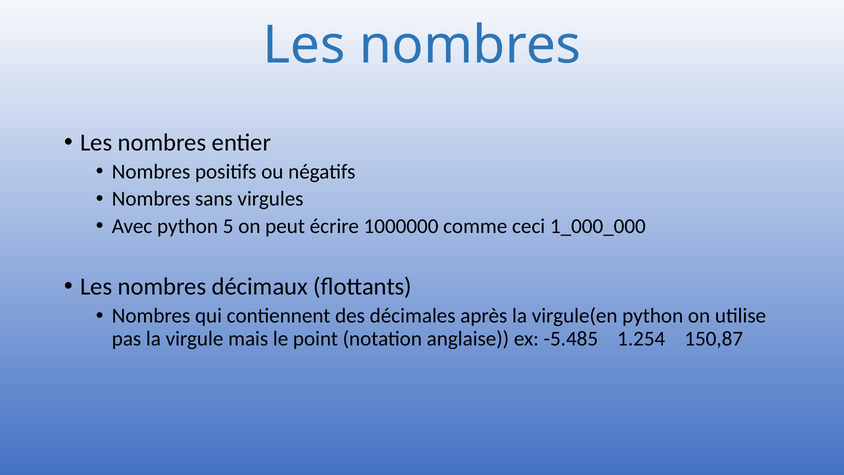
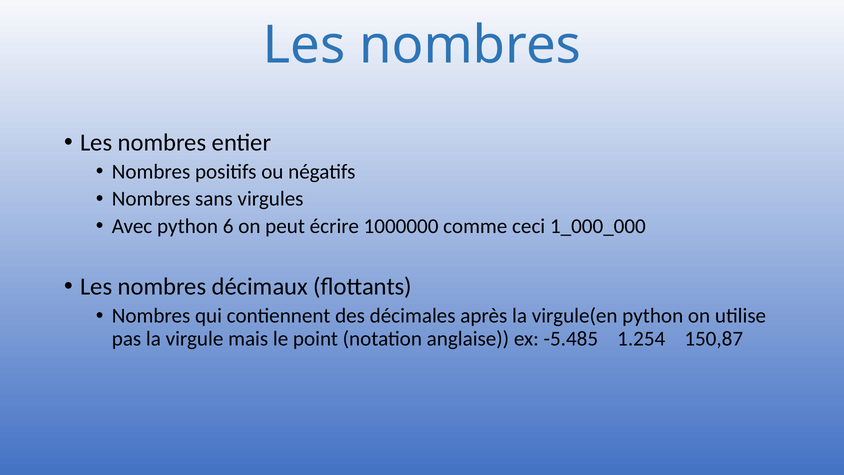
5: 5 -> 6 (228, 226)
